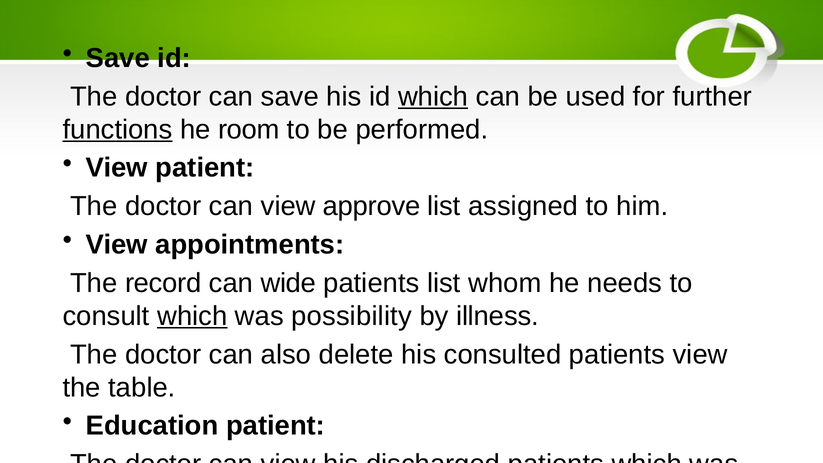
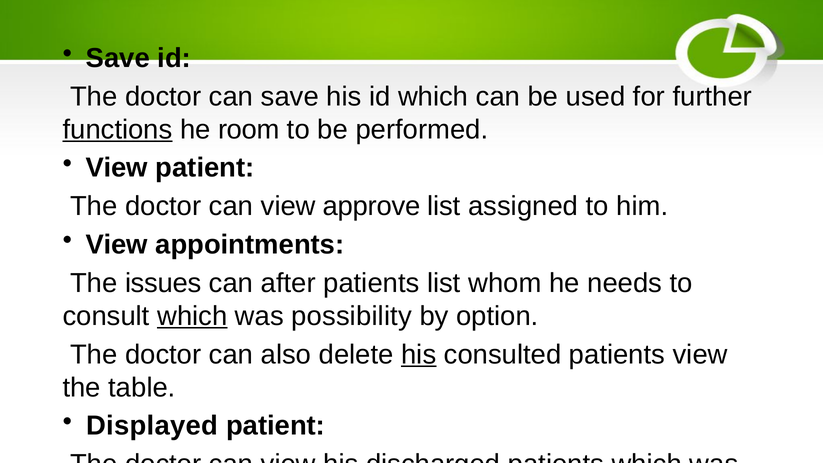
which underline: present -> none (433, 97)
record: record -> issues (163, 283)
wide: wide -> after (288, 283)
illness: illness -> option (497, 316)
his underline: none -> present (419, 354)
Education: Education -> Displayed (152, 426)
